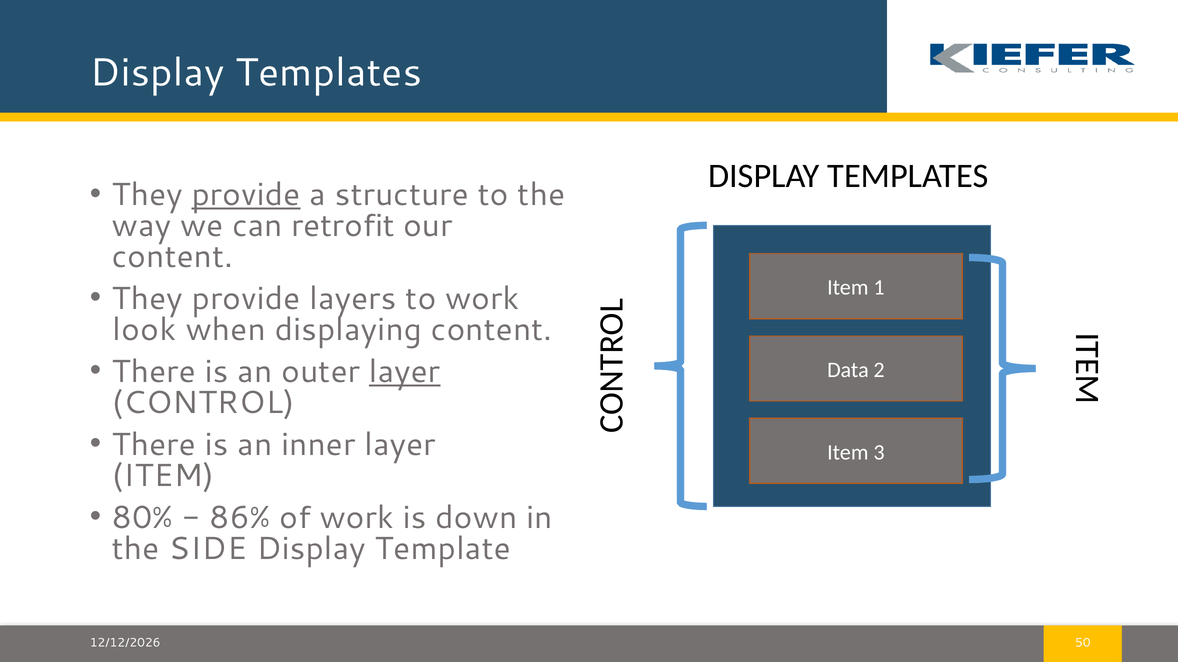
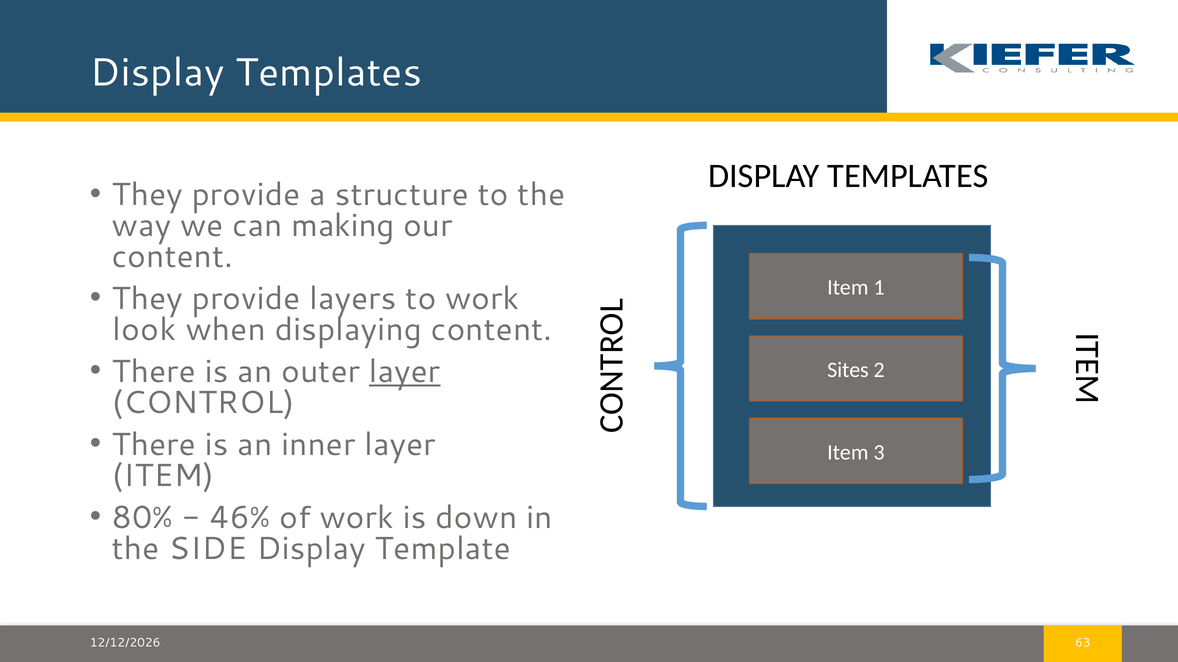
provide underline: present -> none (246, 195)
retrofit: retrofit -> making (343, 226)
Data: Data -> Sites (848, 370)
86%: 86% -> 46% (240, 518)
50: 50 -> 63 (1083, 643)
